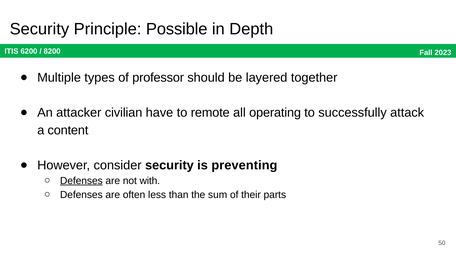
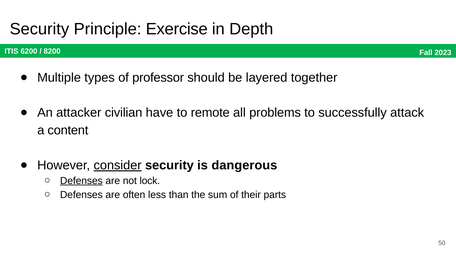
Possible: Possible -> Exercise (177, 29)
operating: operating -> problems (275, 113)
consider underline: none -> present (118, 165)
preventing: preventing -> dangerous (244, 165)
with: with -> lock (150, 180)
